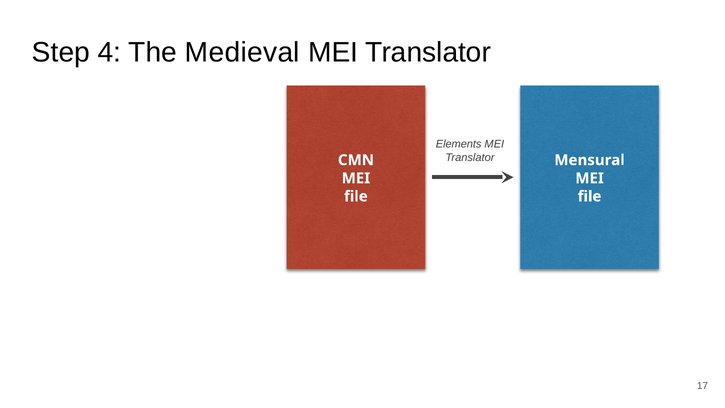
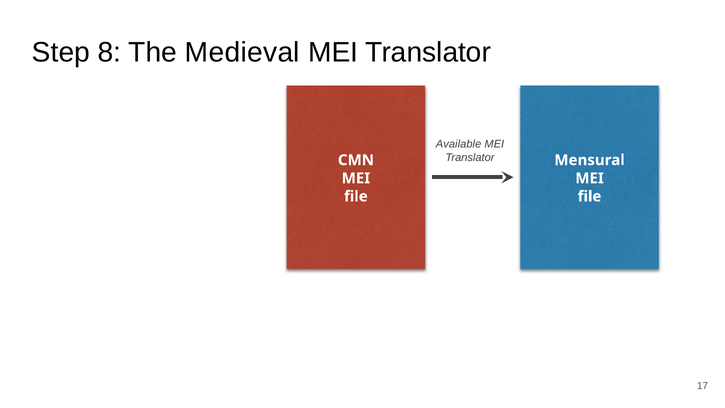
4: 4 -> 8 (109, 53)
Elements: Elements -> Available (459, 144)
